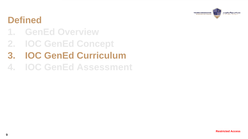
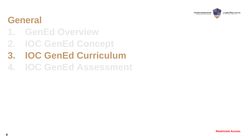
Defined: Defined -> General (25, 20)
